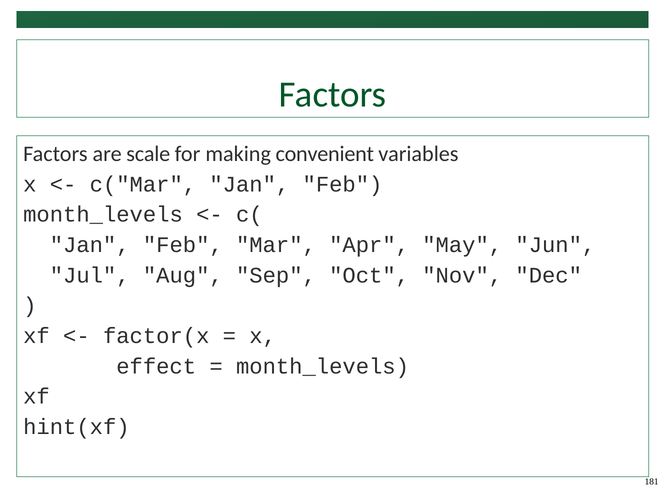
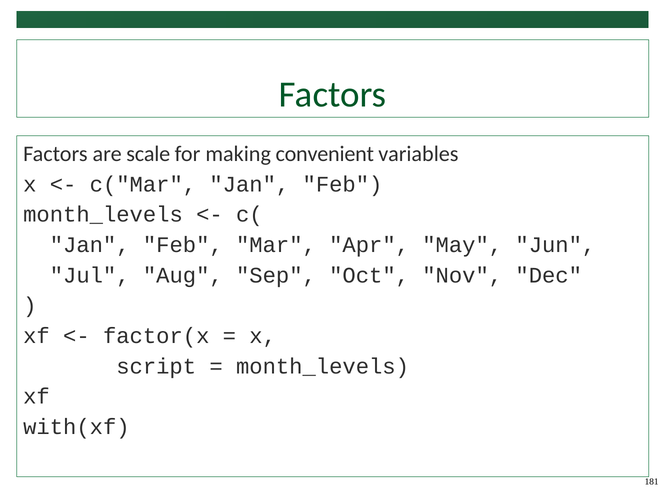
effect: effect -> script (156, 366)
hint(xf: hint(xf -> with(xf (76, 427)
